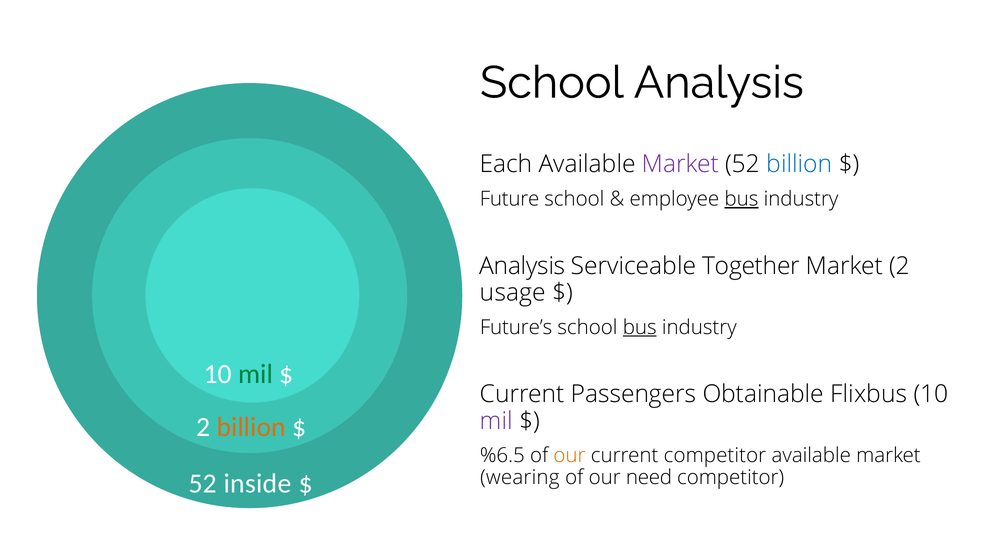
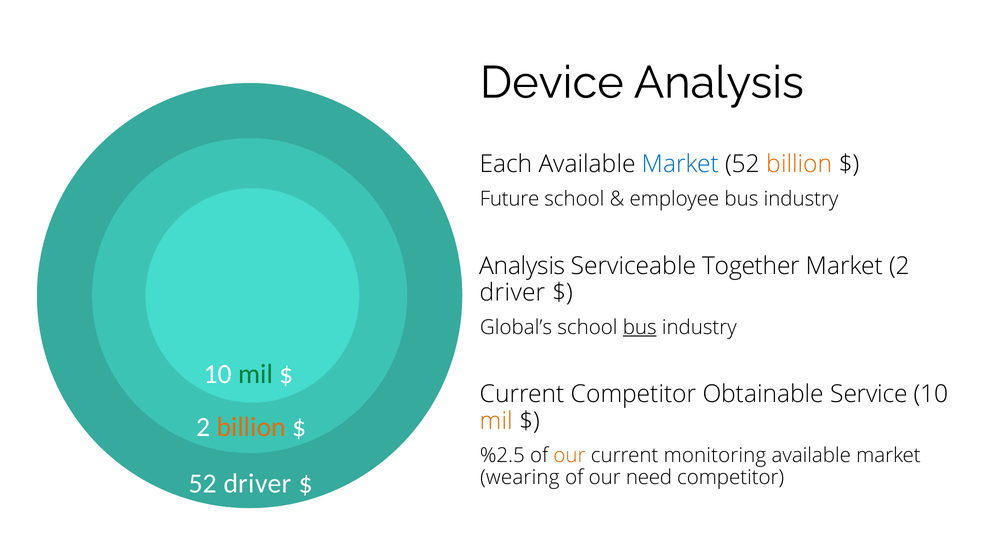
School: School -> Device (552, 83)
Market colour: purple -> blue (680, 164)
billion colour: blue -> orange (799, 164)
bus underline: present -> none (741, 199)
usage: usage -> driver (513, 293)
Future’s: Future’s -> Global’s (516, 327)
Current Passengers: Passengers -> Competitor (634, 394)
Flixbus: Flixbus -> Service (869, 394)
mil colour: purple -> orange (496, 421)
%6.5: %6.5 -> %2.5 (502, 456)
current competitor: competitor -> monitoring (715, 456)
52 inside: inside -> driver (258, 484)
